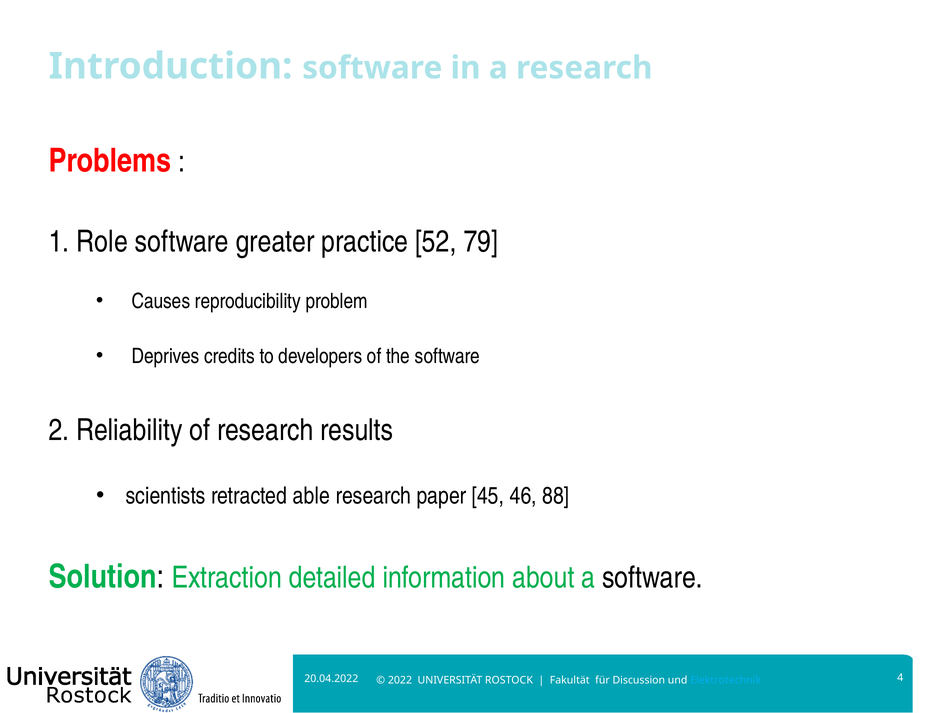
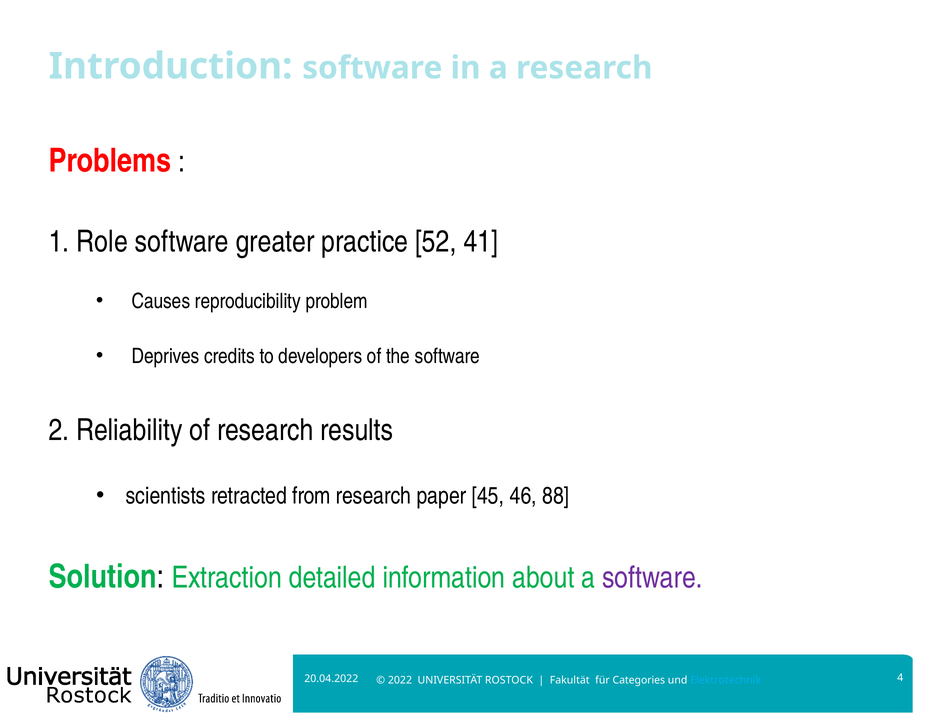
79: 79 -> 41 (481, 241)
able: able -> from (312, 495)
software colour: black -> purple (652, 577)
Discussion: Discussion -> Categories (639, 680)
